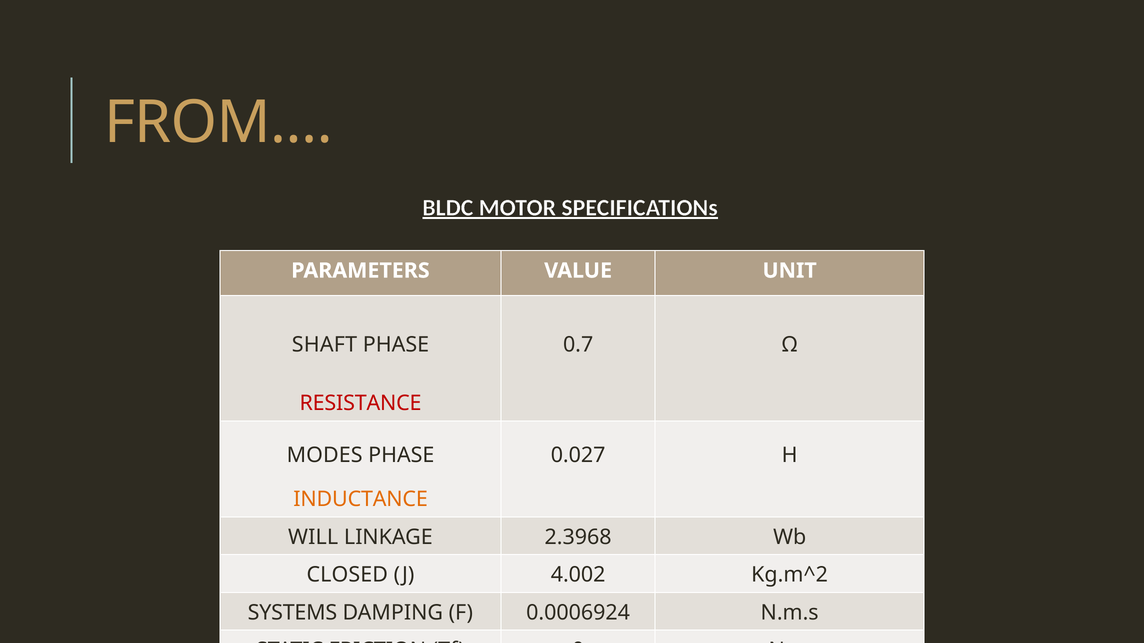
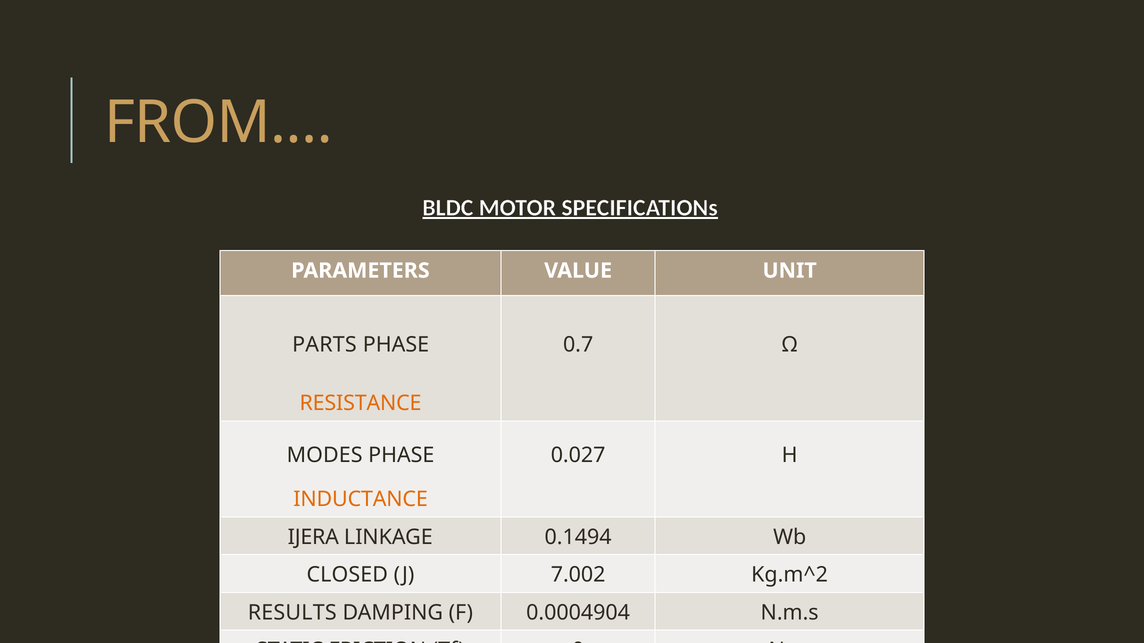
SHAFT: SHAFT -> PARTS (324, 345)
RESISTANCE colour: red -> orange (361, 403)
WILL: WILL -> IJERA (313, 537)
2.3968: 2.3968 -> 0.1494 (578, 537)
4.002: 4.002 -> 7.002 (578, 575)
SYSTEMS: SYSTEMS -> RESULTS (292, 613)
0.0006924: 0.0006924 -> 0.0004904 (578, 613)
